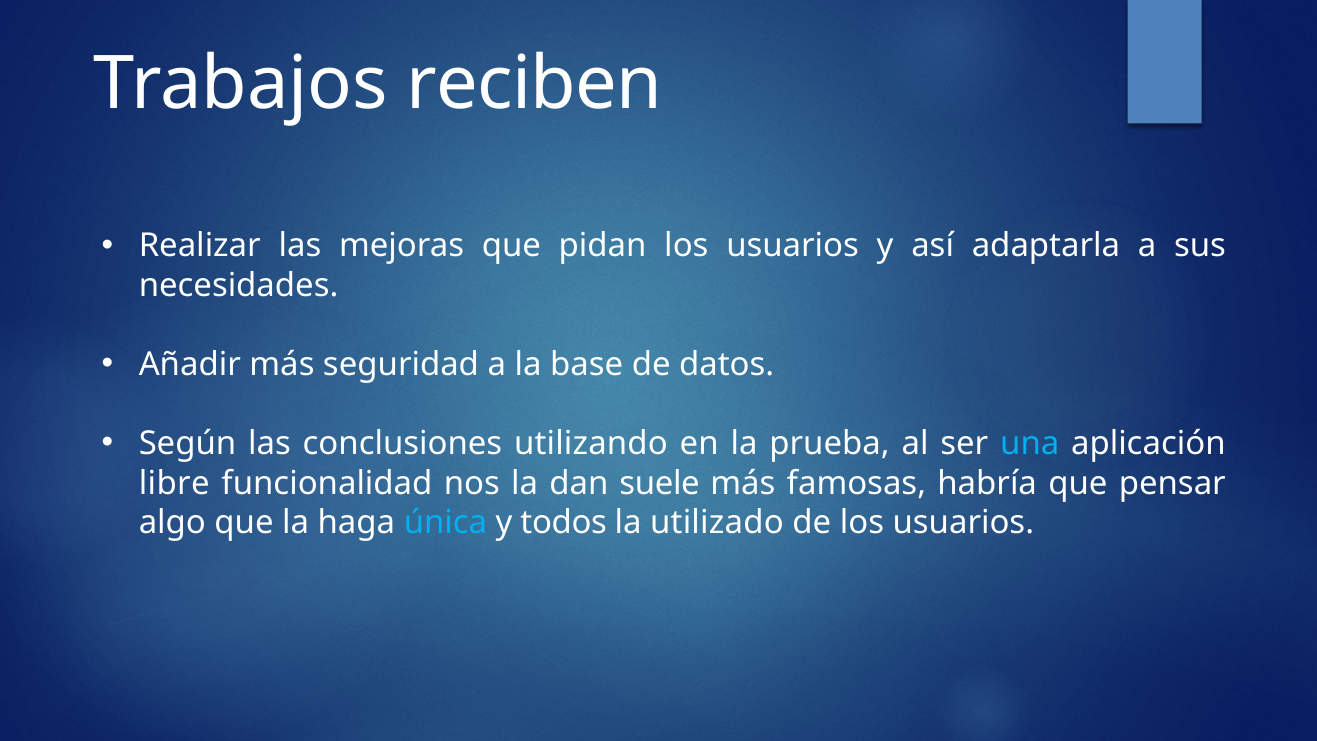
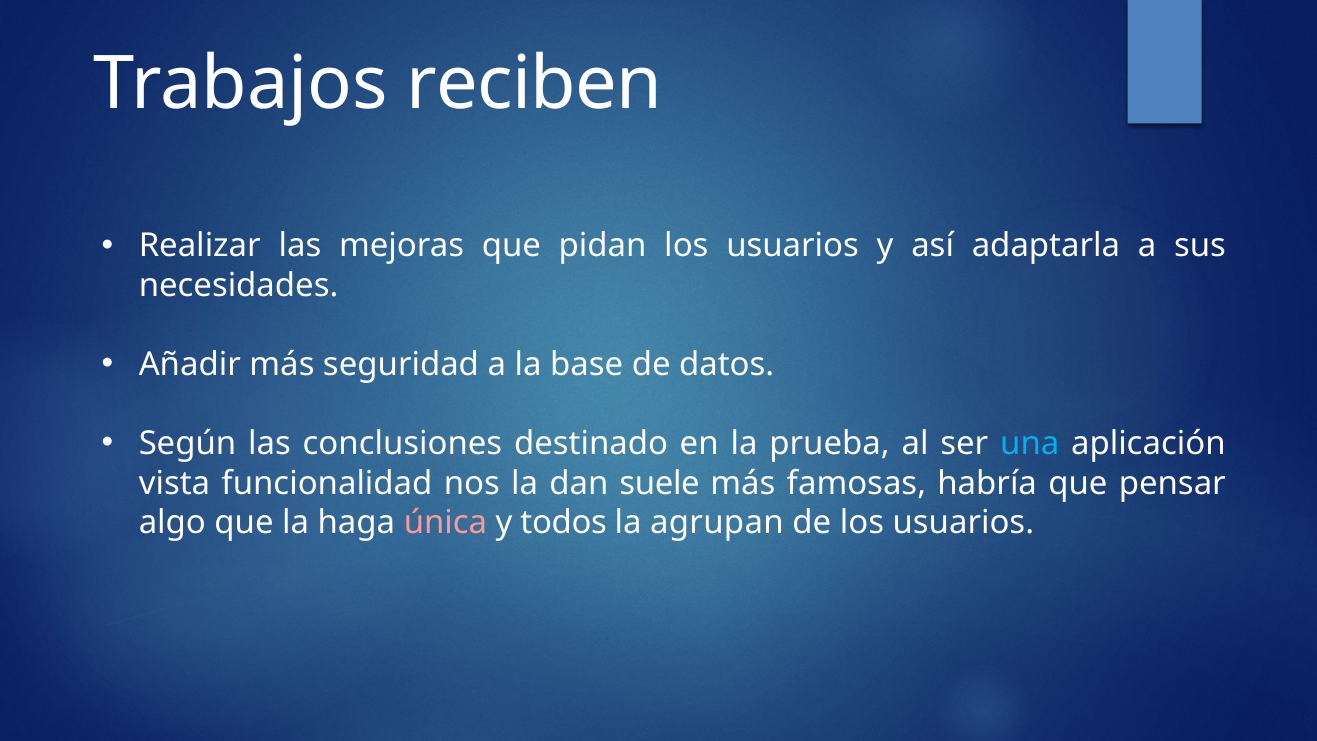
utilizando: utilizando -> destinado (591, 443)
libre: libre -> vista (174, 483)
única colour: light blue -> pink (446, 523)
utilizado: utilizado -> agrupan (717, 523)
